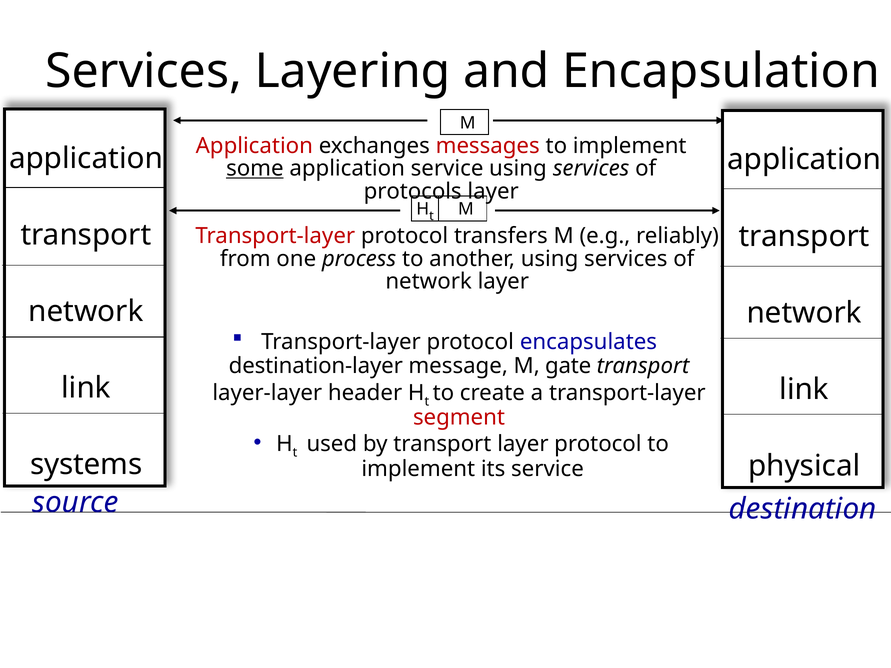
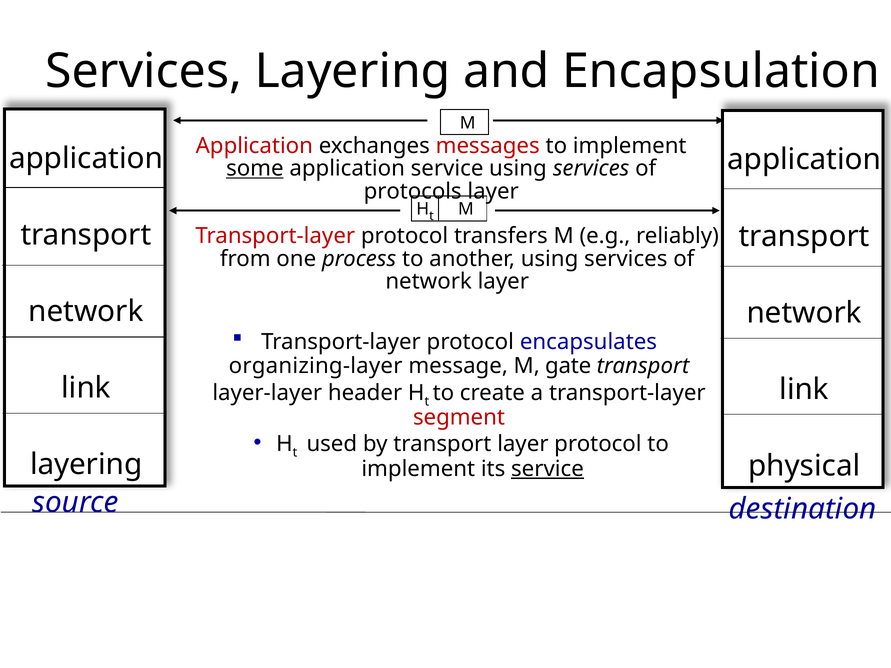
destination-layer: destination-layer -> organizing-layer (316, 366)
systems: systems -> layering (86, 465)
service underline: none -> present (547, 469)
